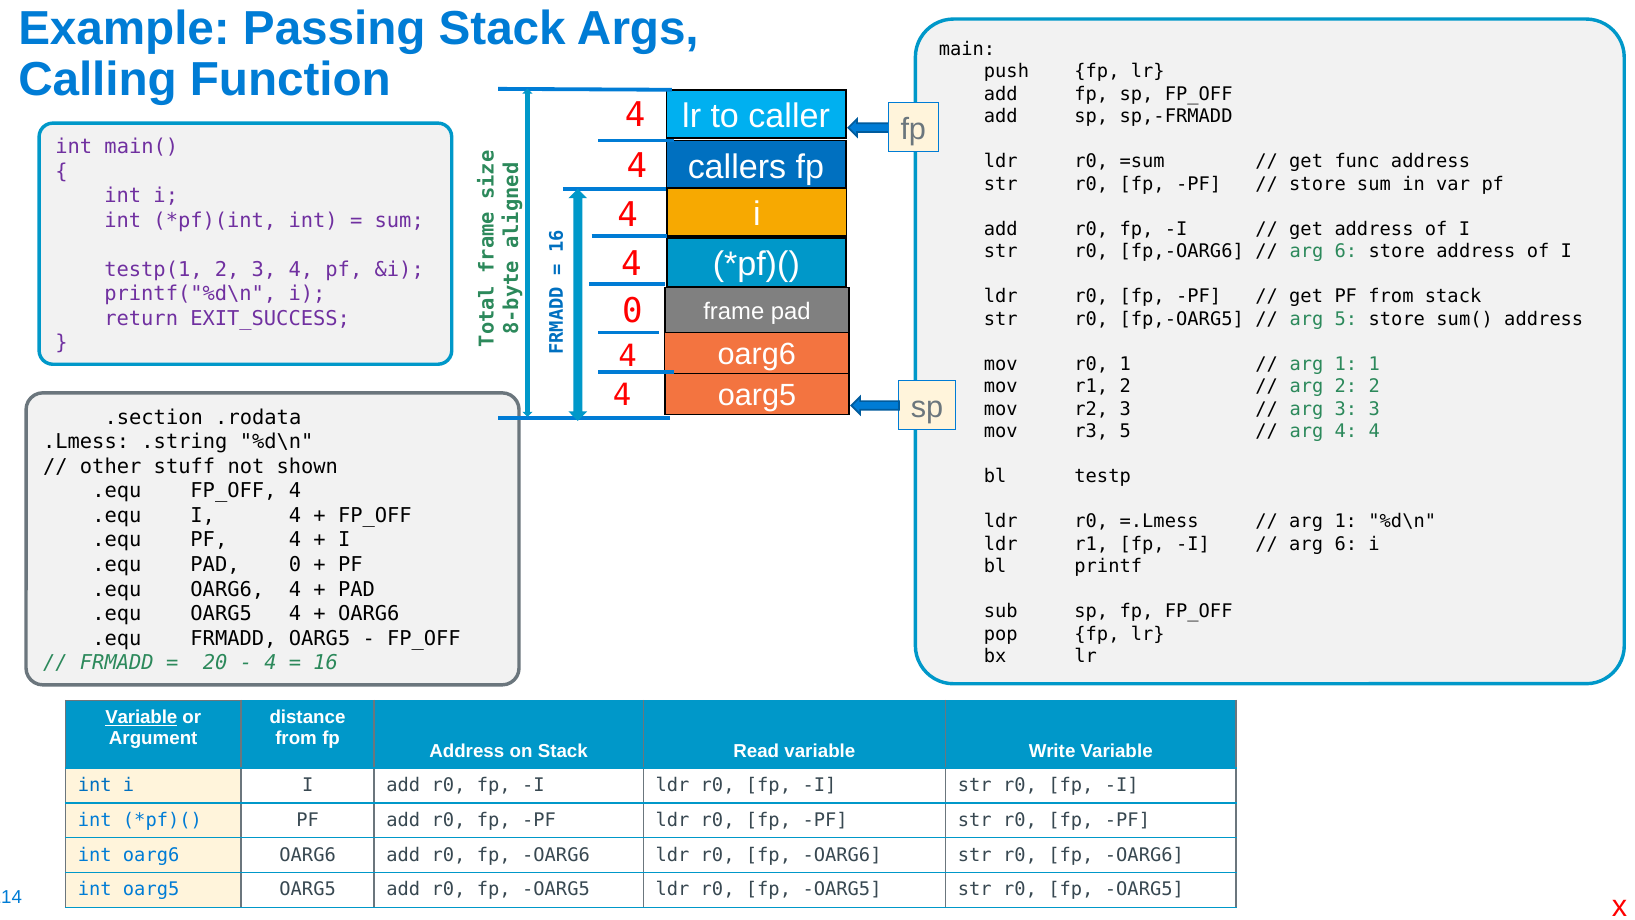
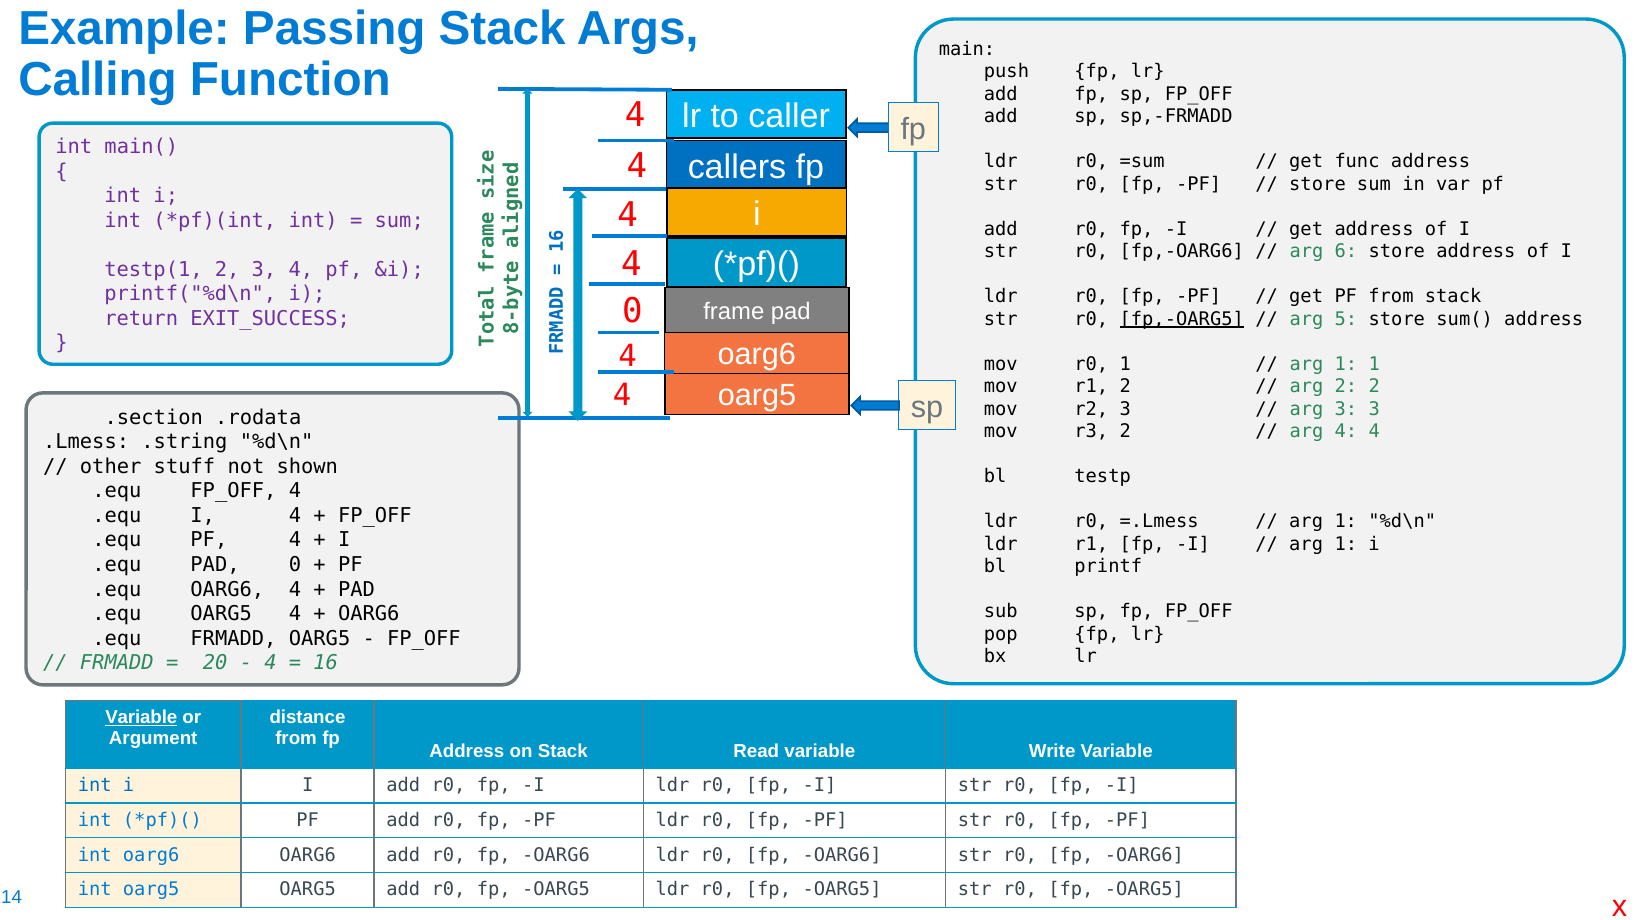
fp,-OARG5 underline: none -> present (1182, 319)
r3 5: 5 -> 2 (1125, 431)
6: 6 -> 1 (1346, 544)
